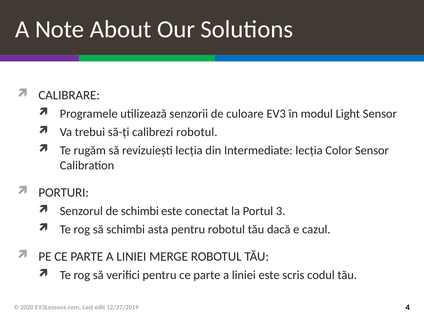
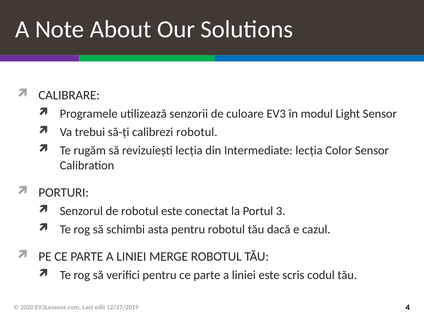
de schimbi: schimbi -> robotul (140, 211)
